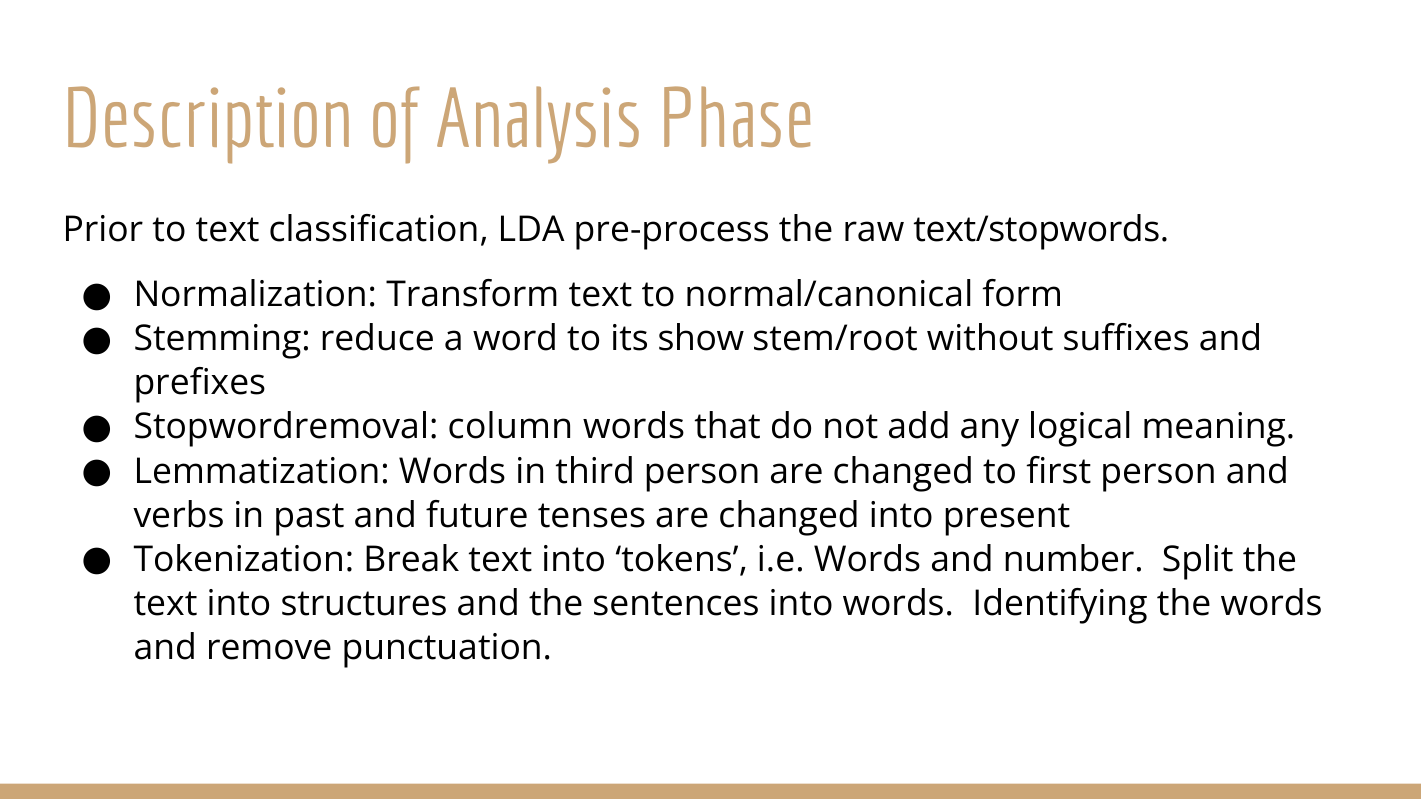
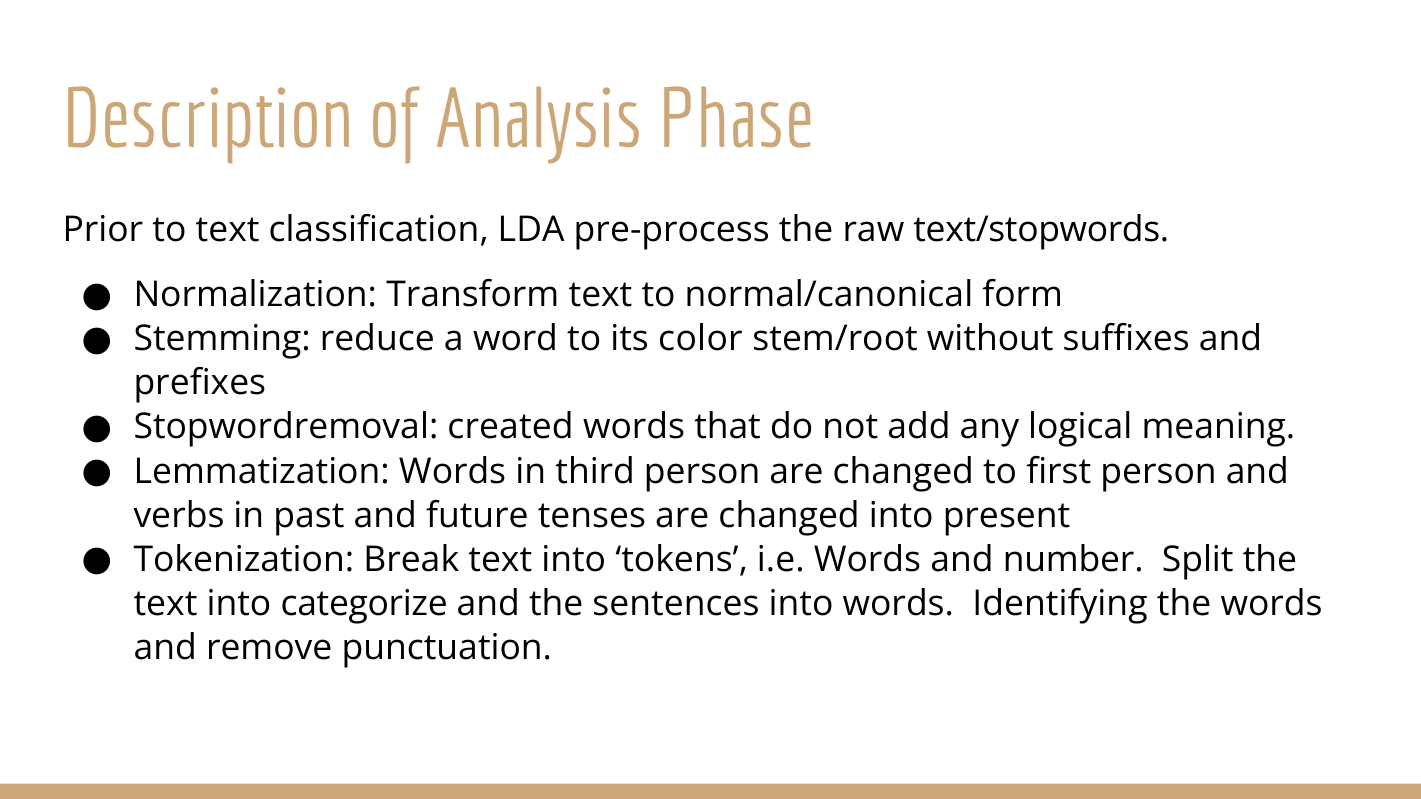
show: show -> color (700, 339)
column: column -> created (511, 427)
structures: structures -> categorize (364, 604)
